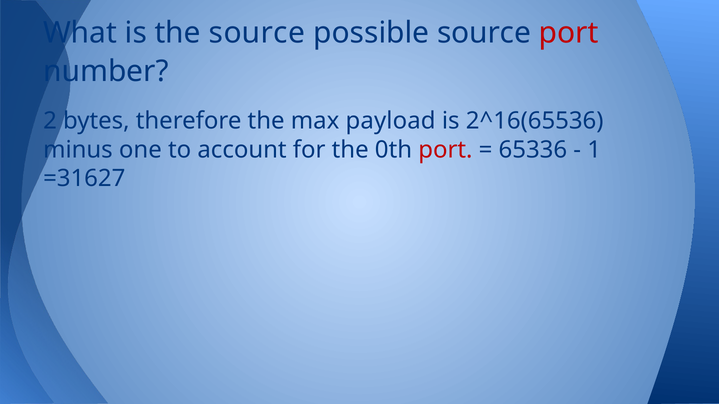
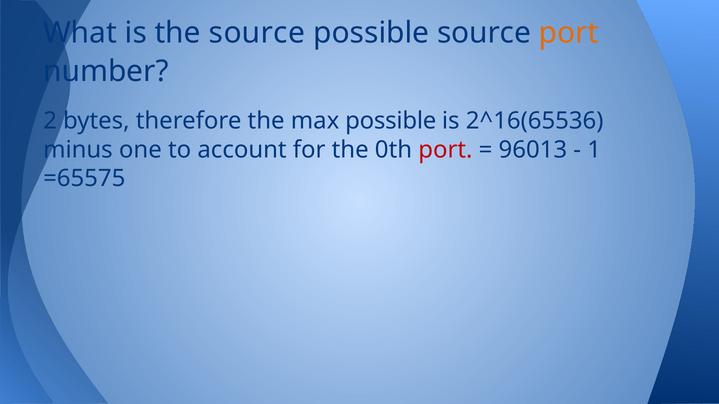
port colour: red -> orange (569, 33)
max payload: payload -> possible (391, 121)
65336: 65336 -> 96013 (533, 150)
=31627: =31627 -> =65575 (84, 179)
